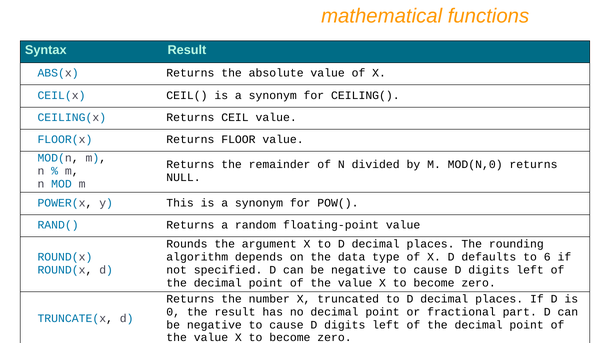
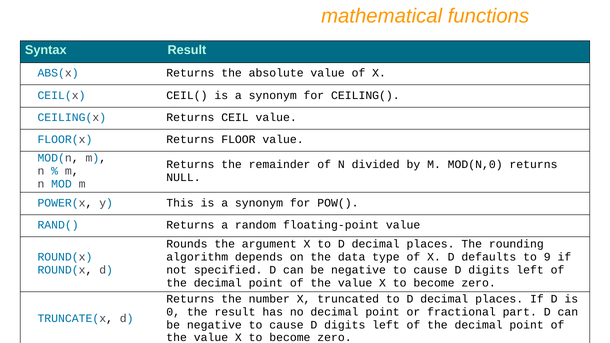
6: 6 -> 9 (547, 257)
